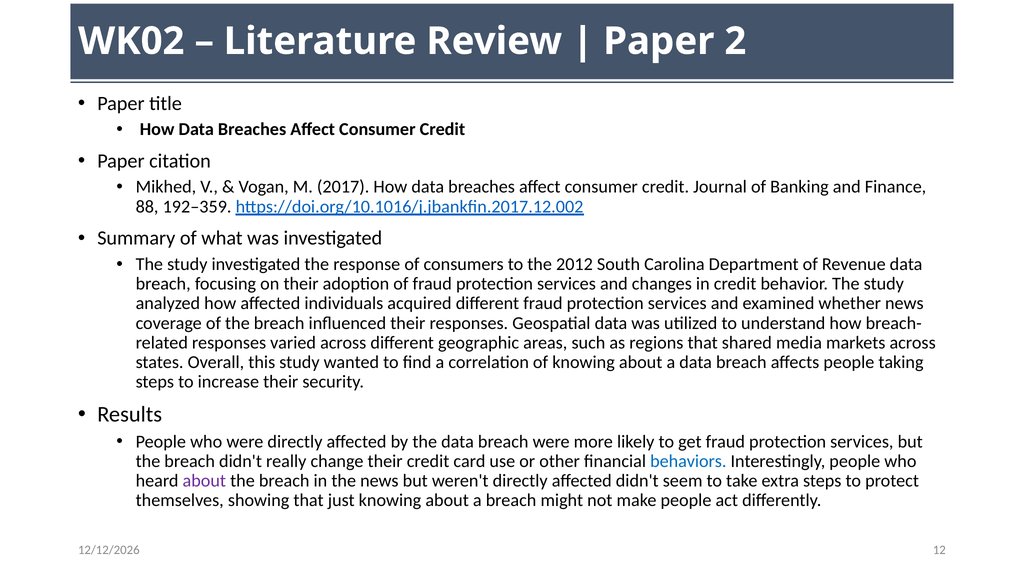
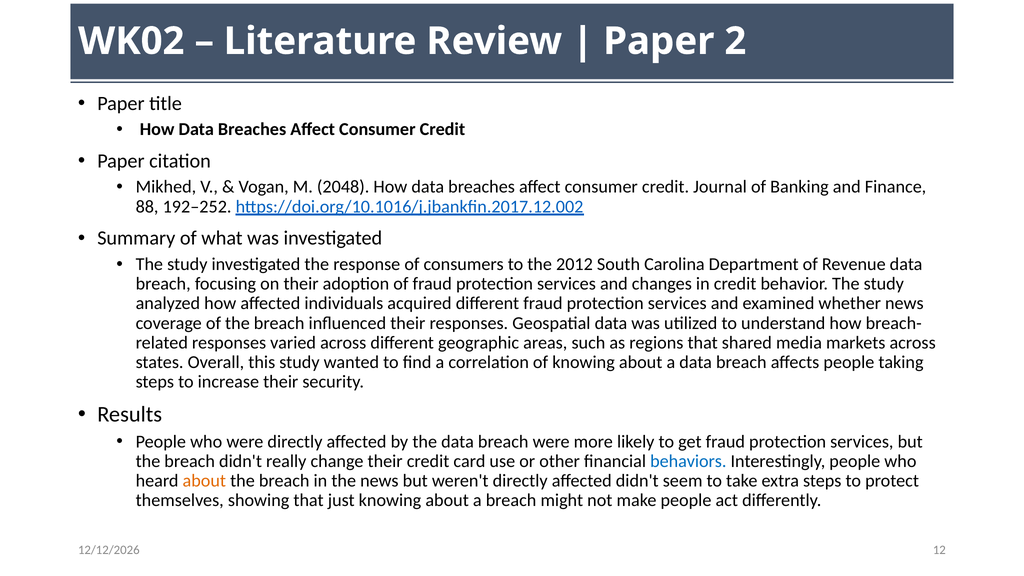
2017: 2017 -> 2048 (343, 187)
192–359: 192–359 -> 192–252 (197, 207)
about colour: purple -> orange (204, 481)
